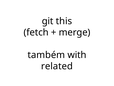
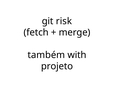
this: this -> risk (64, 21)
related: related -> projeto (57, 66)
